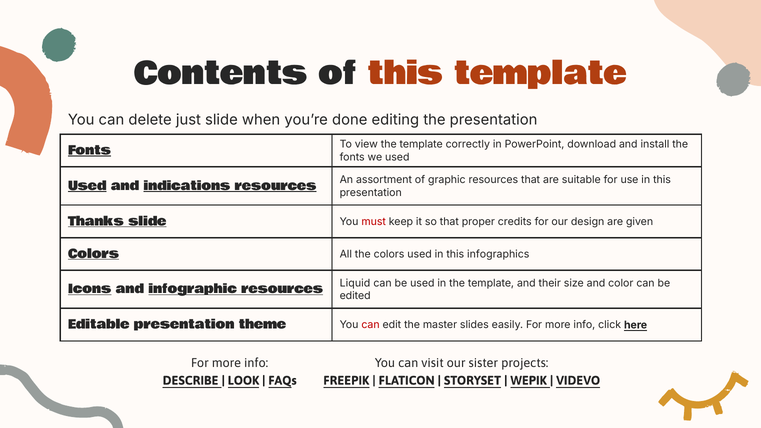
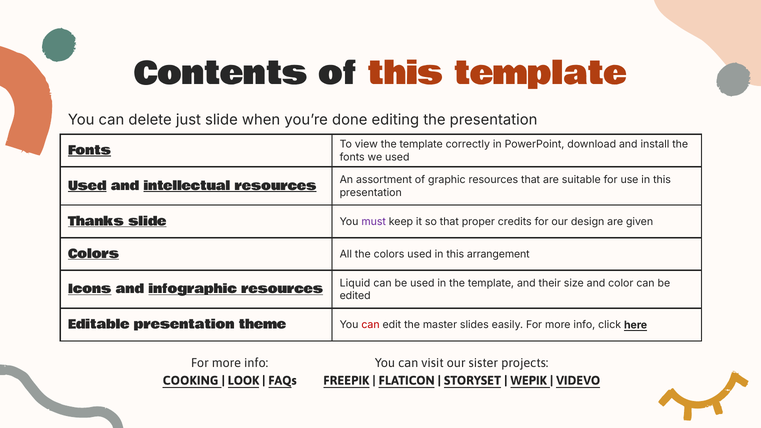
indications: indications -> intellectual (187, 186)
must colour: red -> purple (374, 222)
infographics: infographics -> arrangement (498, 254)
DESCRIBE: DESCRIBE -> COOKING (191, 381)
